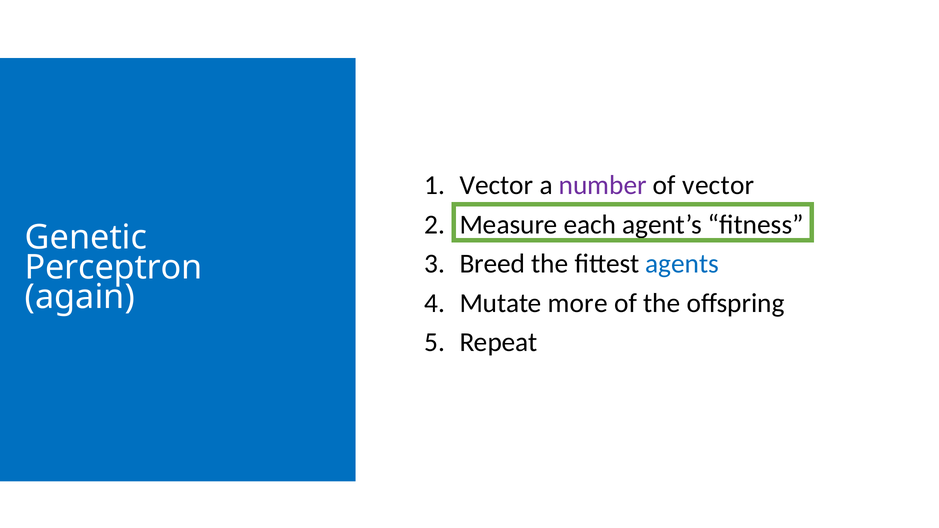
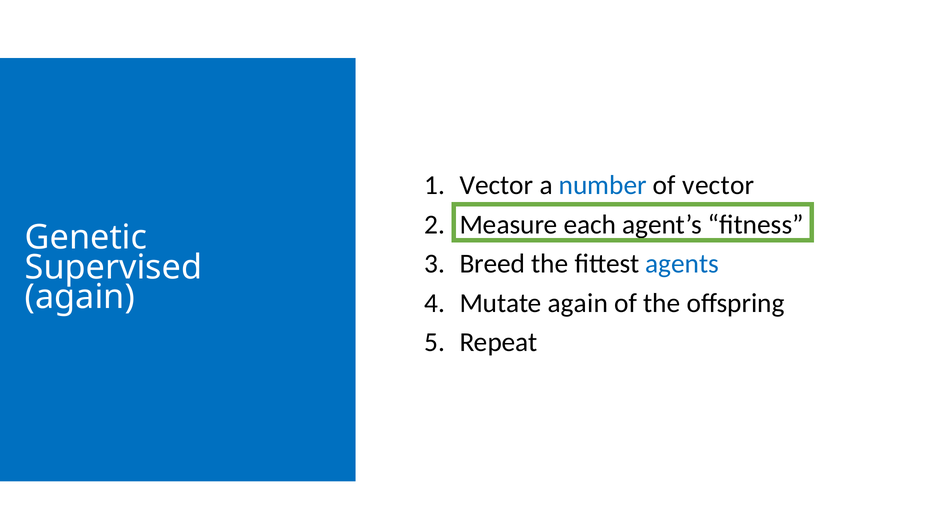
number colour: purple -> blue (603, 185)
Perceptron: Perceptron -> Supervised (114, 267)
Mutate more: more -> again (578, 303)
